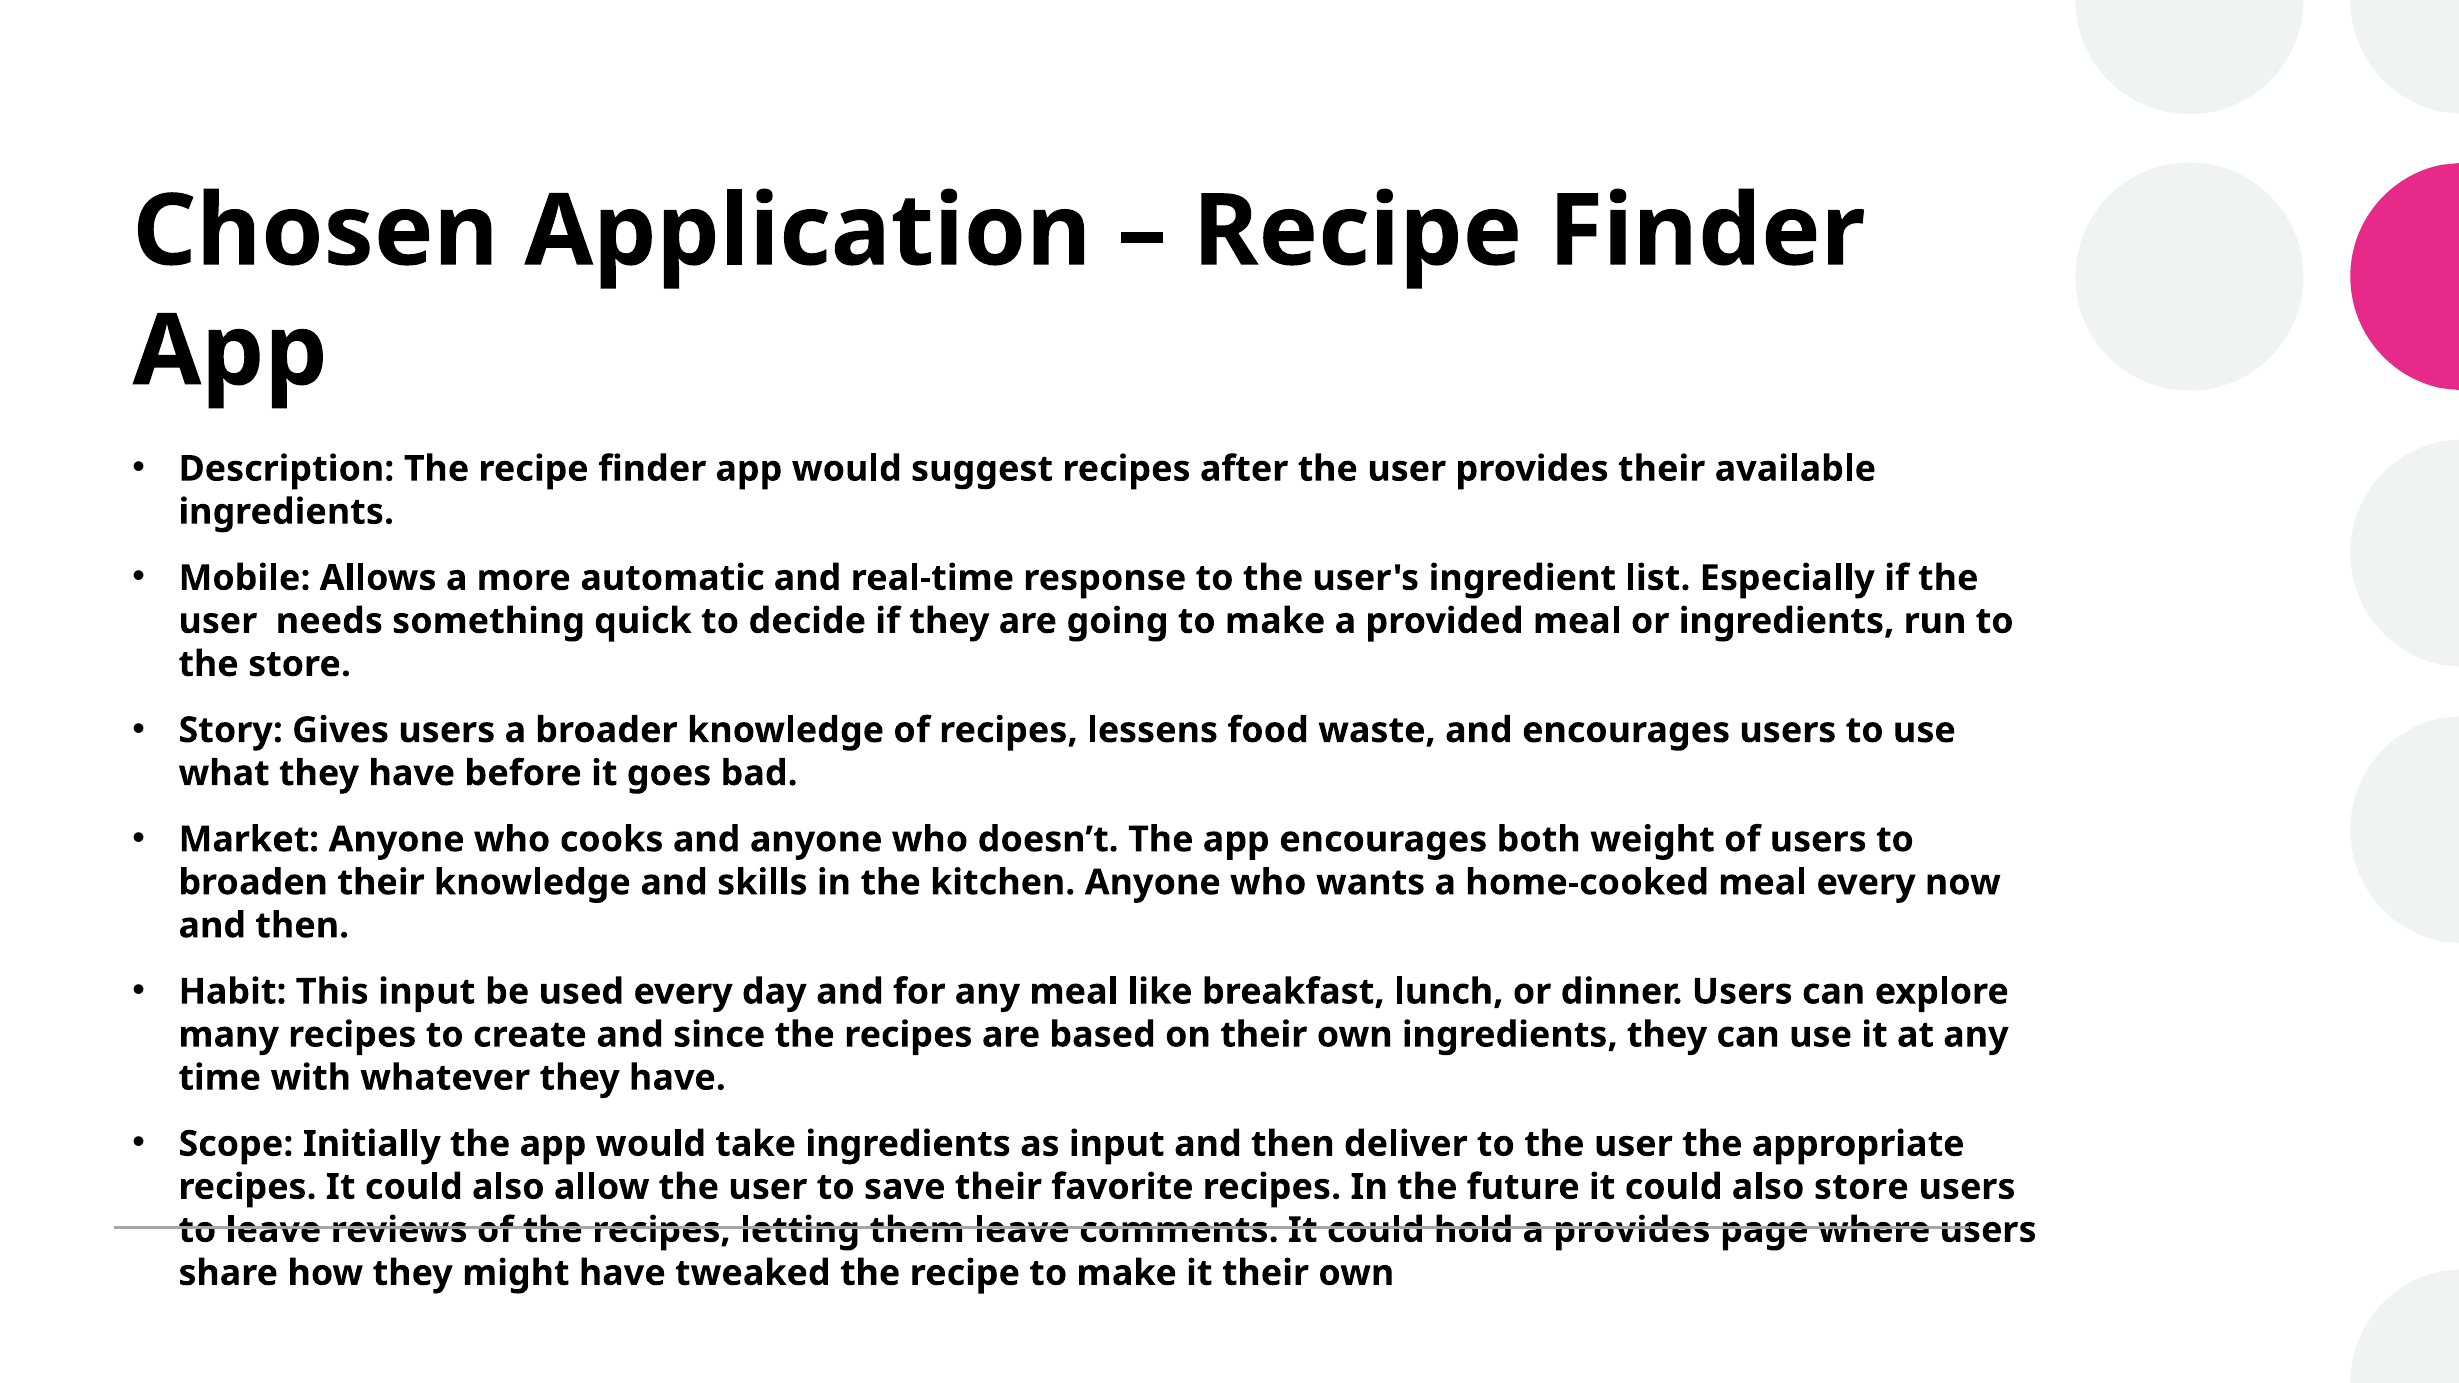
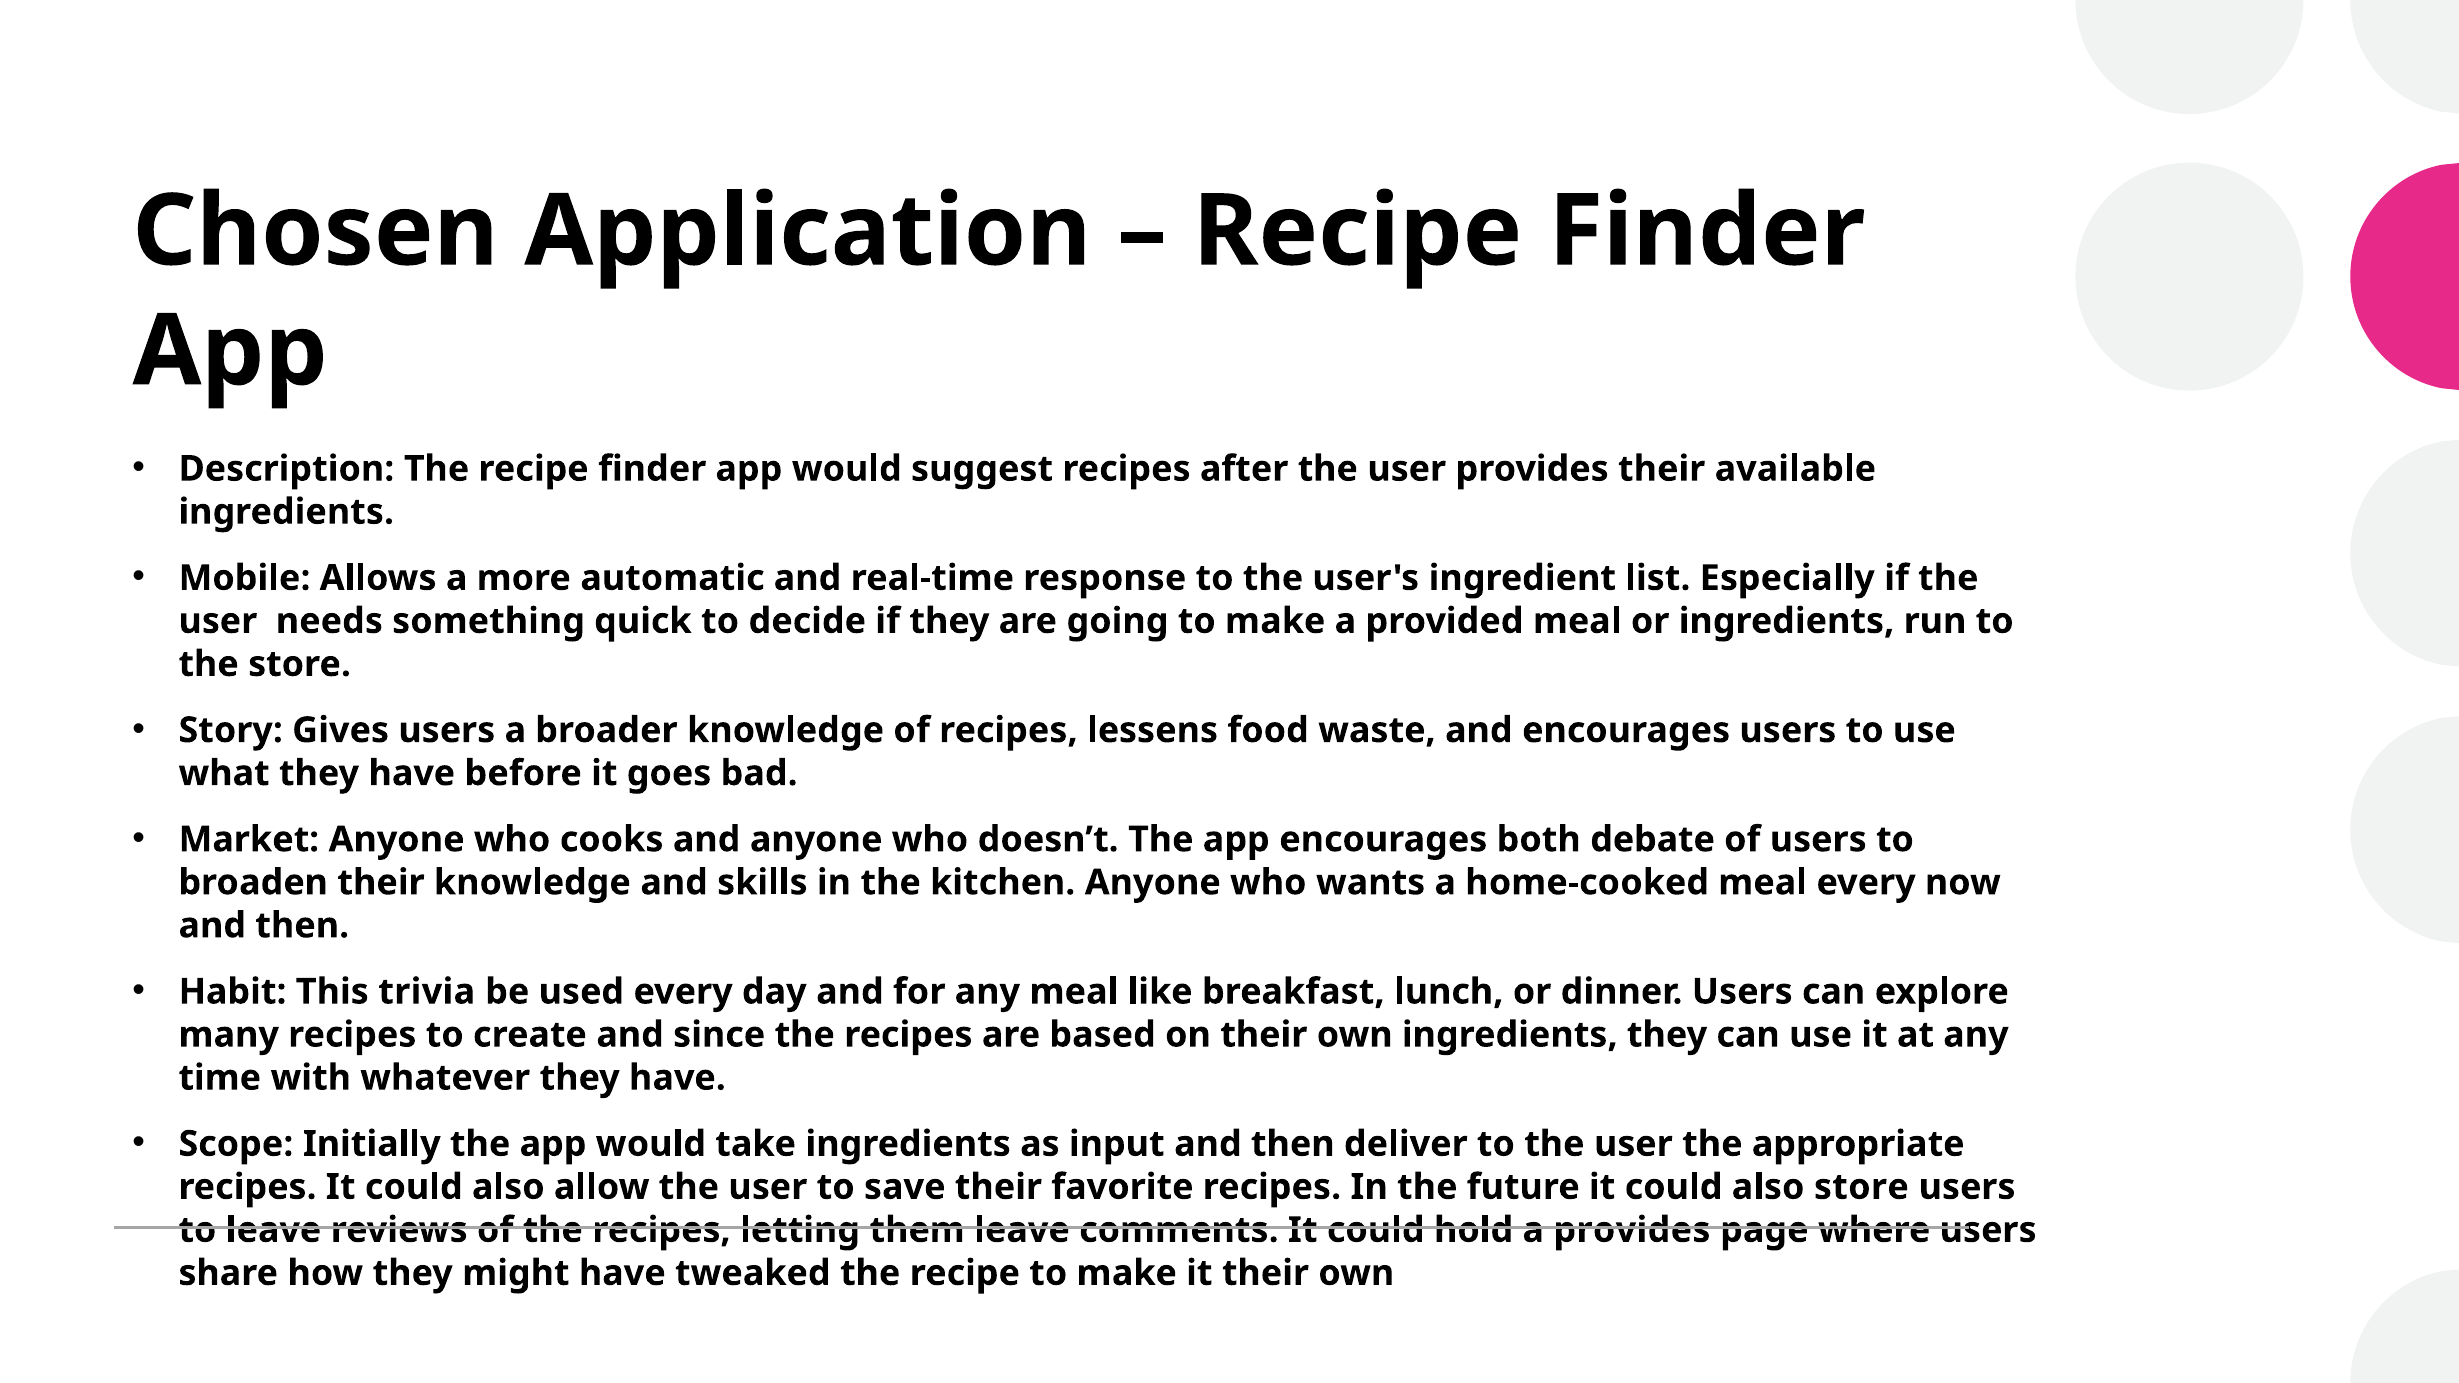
weight: weight -> debate (1653, 840)
This input: input -> trivia (427, 992)
